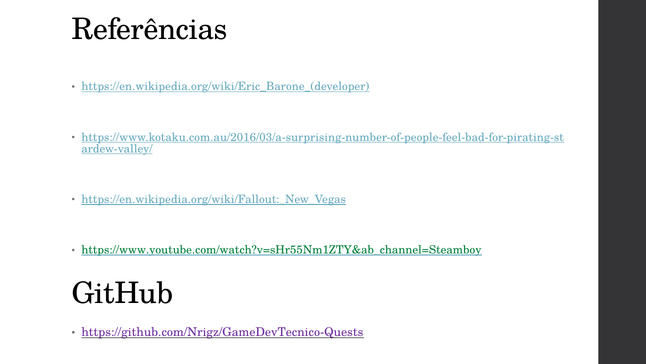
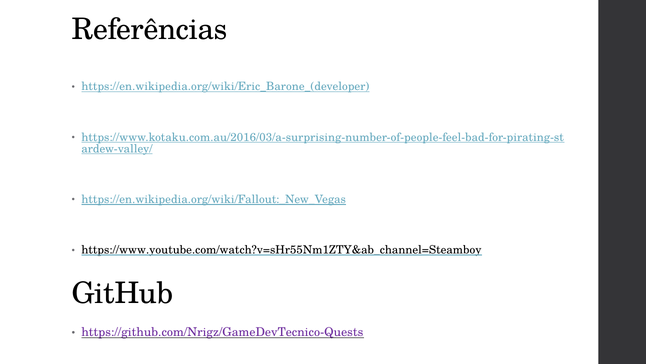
https://www.youtube.com/watch?v=sHr55Nm1ZTY&ab_channel=Steamboy colour: green -> black (281, 250)
